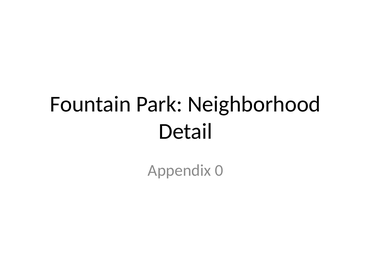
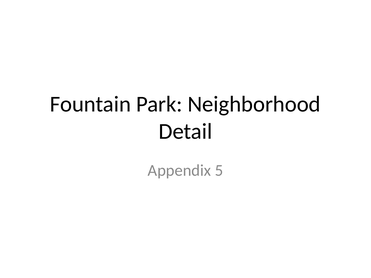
0: 0 -> 5 (219, 171)
